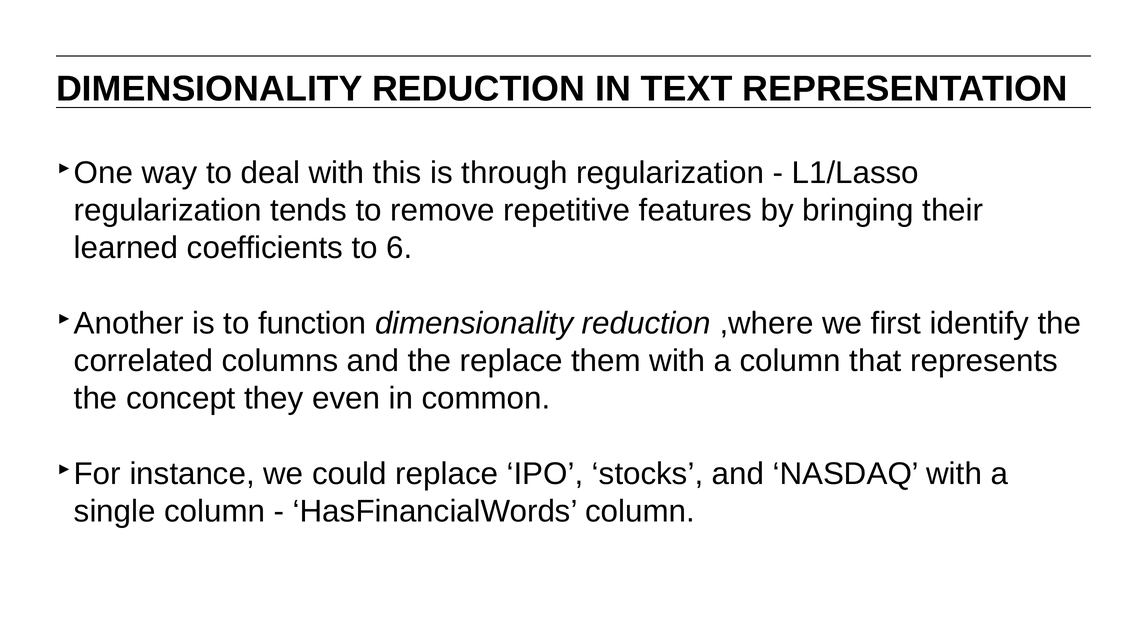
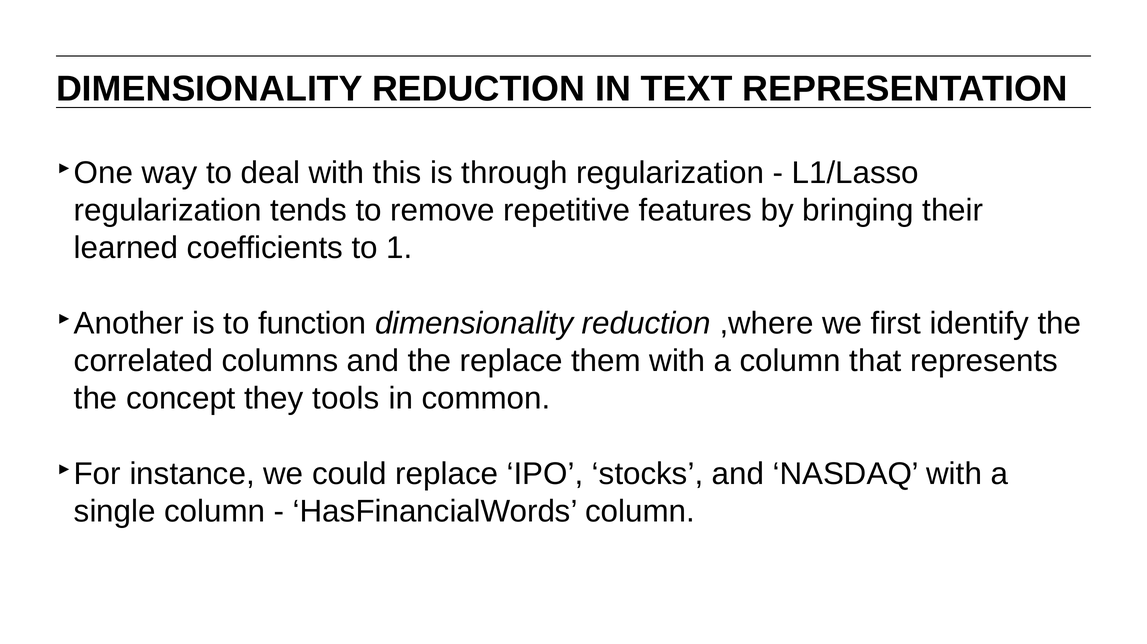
6: 6 -> 1 (399, 248)
even: even -> tools (346, 399)
